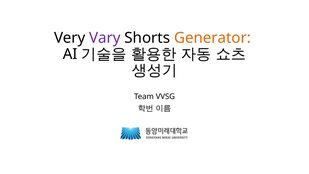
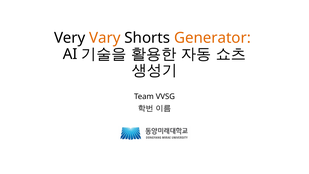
Vary colour: purple -> orange (105, 38)
